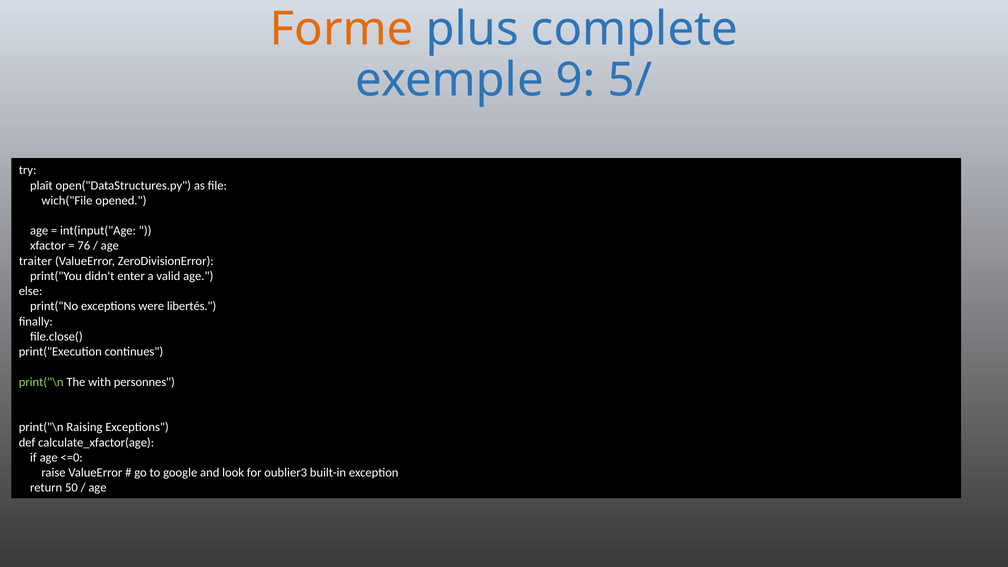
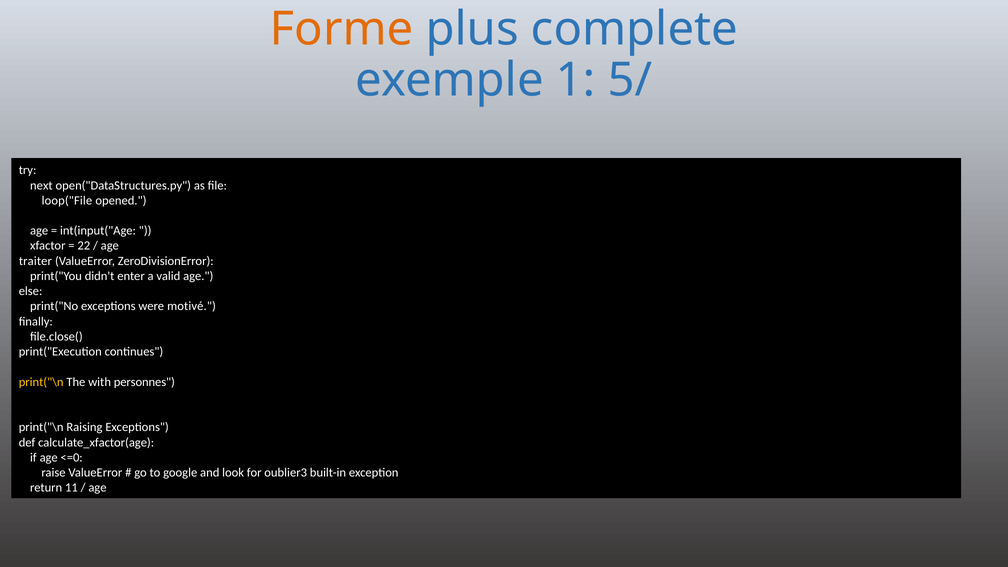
9: 9 -> 1 (576, 80)
plaît: plaît -> next (41, 185)
wich("File: wich("File -> loop("File (67, 200)
76: 76 -> 22 (84, 246)
libertés: libertés -> motivé (191, 306)
print("\n colour: light green -> yellow (41, 382)
50: 50 -> 11 (71, 488)
